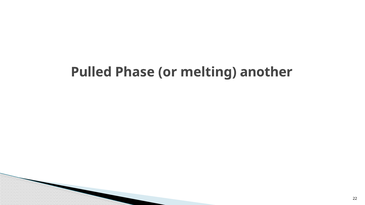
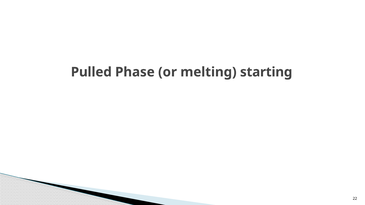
another: another -> starting (266, 72)
